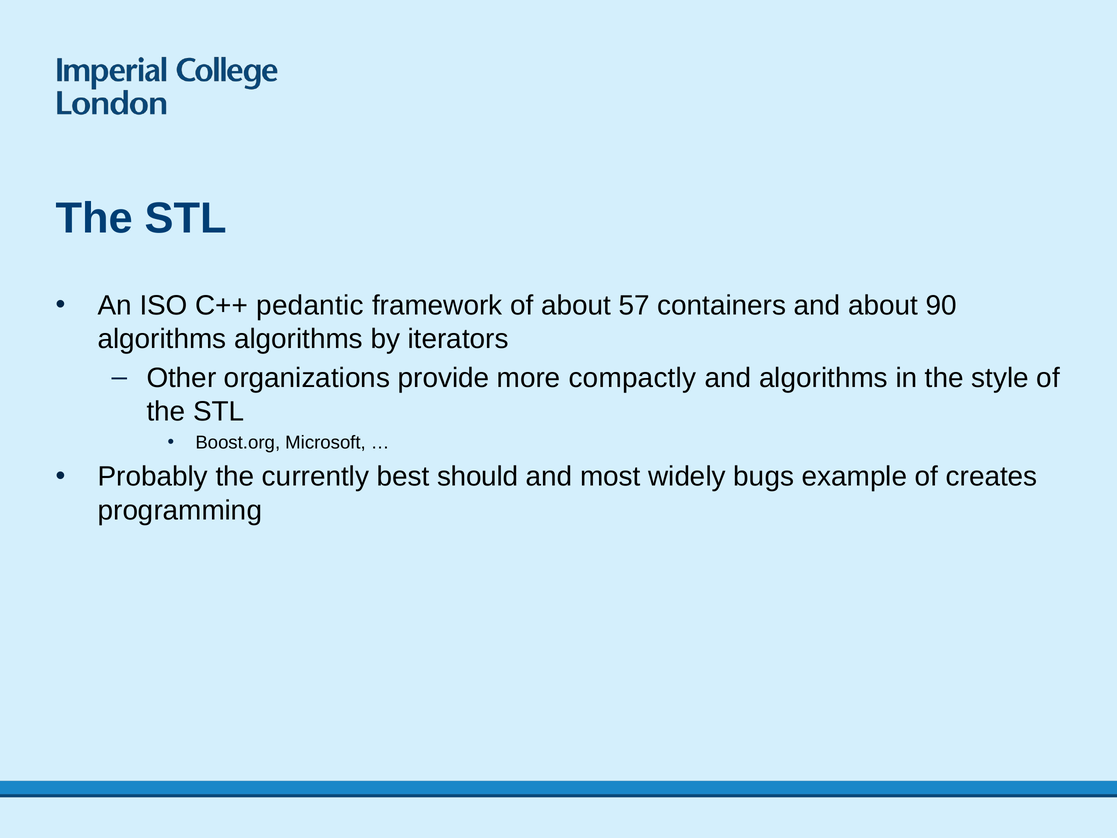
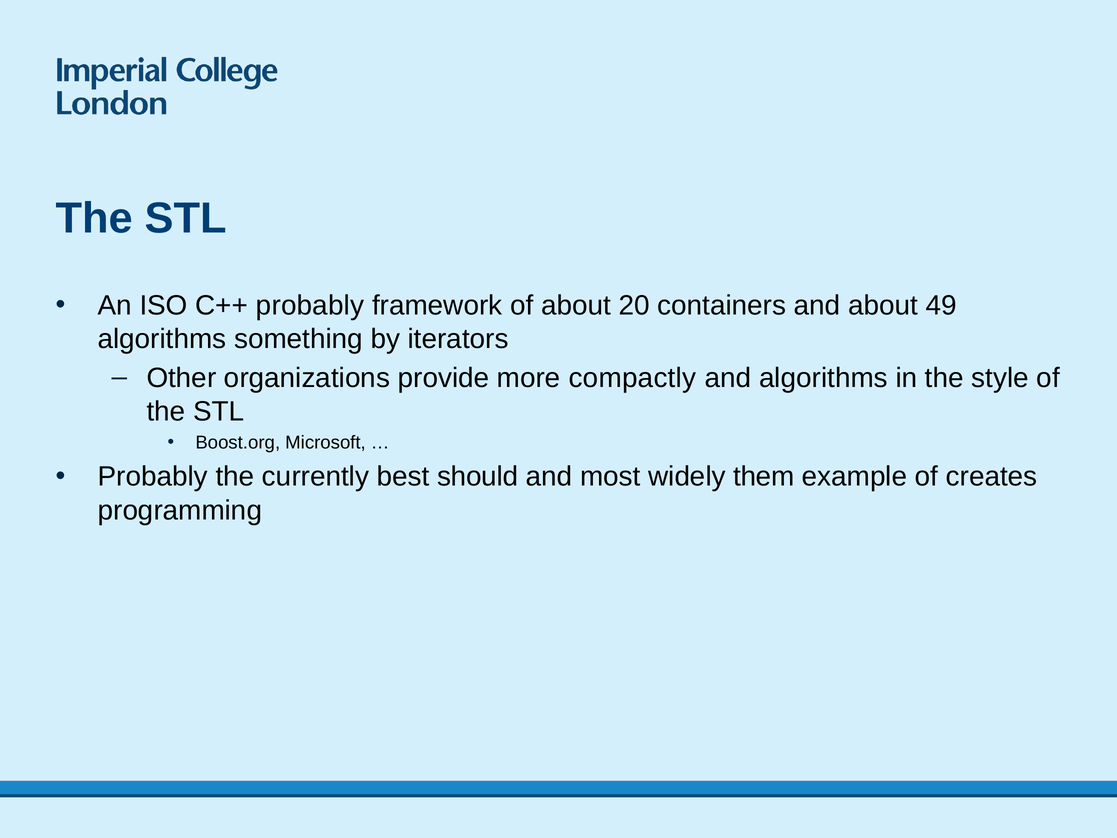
C++ pedantic: pedantic -> probably (310, 305)
57: 57 -> 20 (634, 305)
90: 90 -> 49 (941, 305)
algorithms algorithms: algorithms -> something (298, 339)
bugs: bugs -> them (764, 477)
